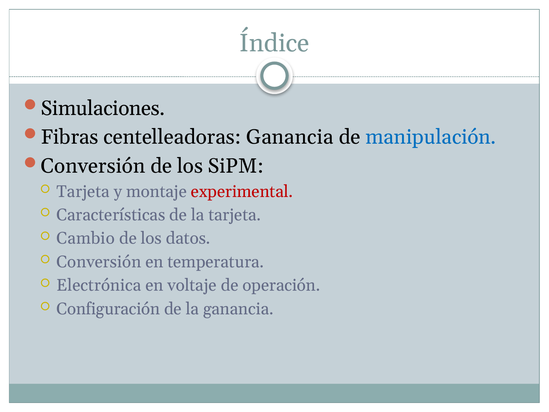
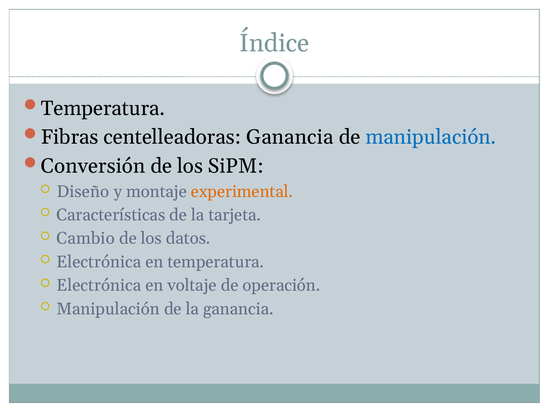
Simulaciones: Simulaciones -> Temperatura (103, 108)
Tarjeta: Tarjeta -> Diseño (83, 191)
experimental colour: red -> orange (242, 191)
Conversión: Conversión -> Electrónica (99, 262)
Configuración: Configuración -> Manipulación (108, 309)
